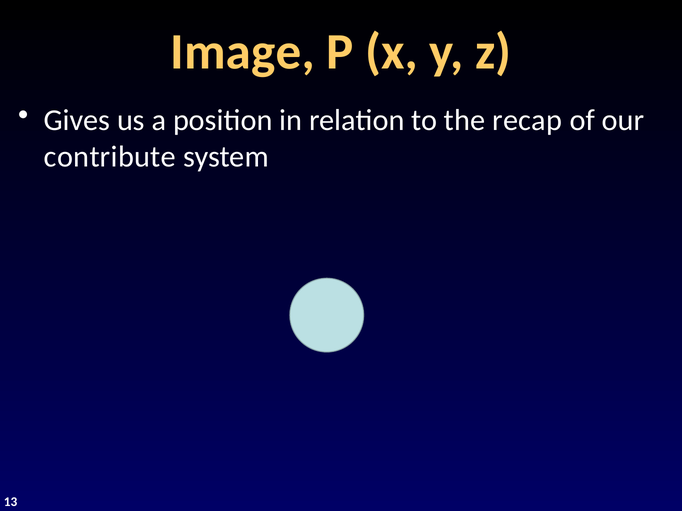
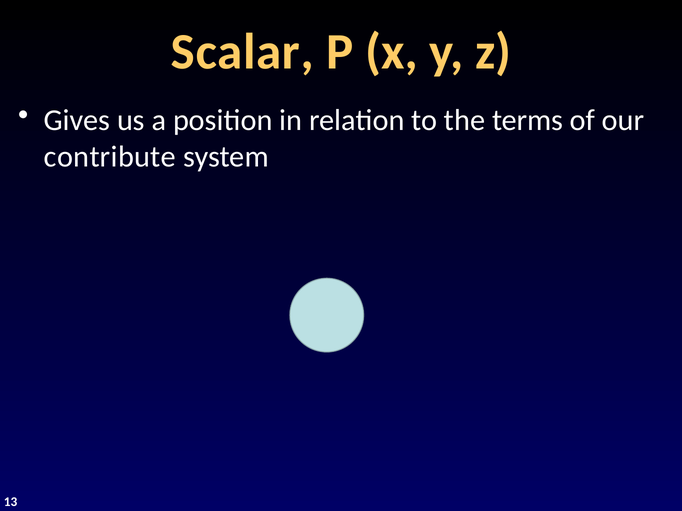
Image: Image -> Scalar (242, 52)
recap: recap -> terms (527, 120)
